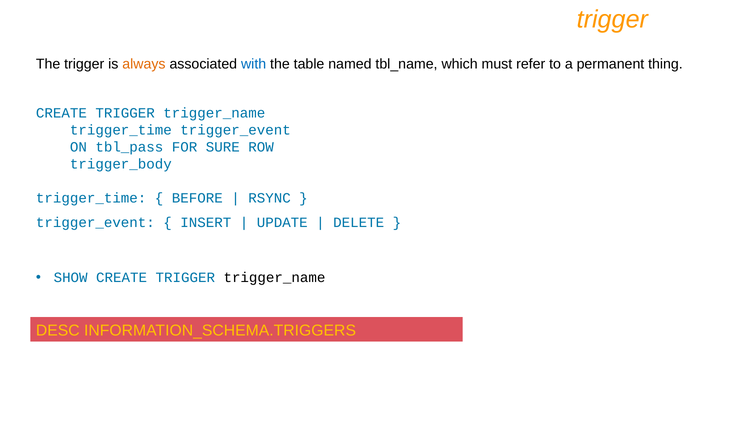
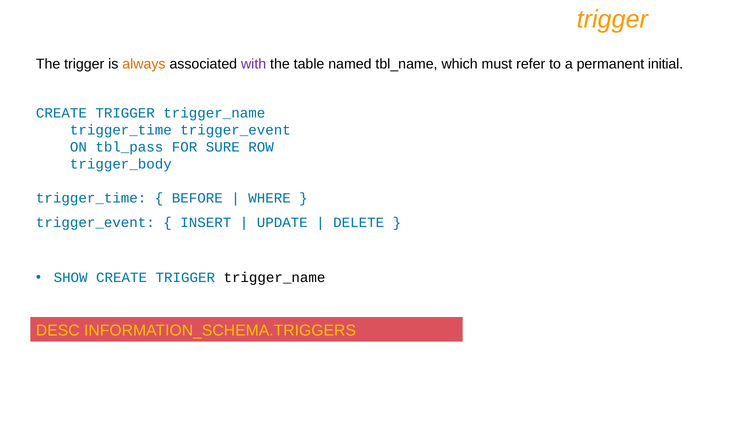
with colour: blue -> purple (254, 64)
thing: thing -> initial (666, 64)
RSYNC: RSYNC -> WHERE (270, 198)
